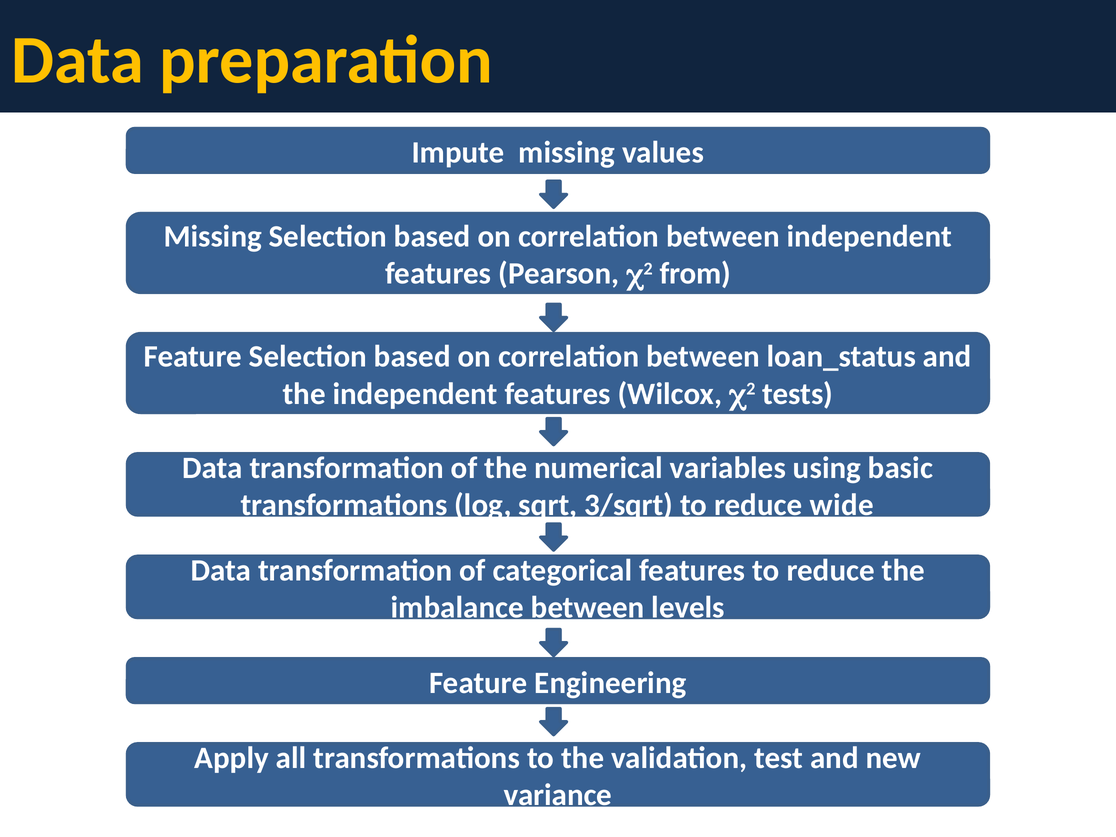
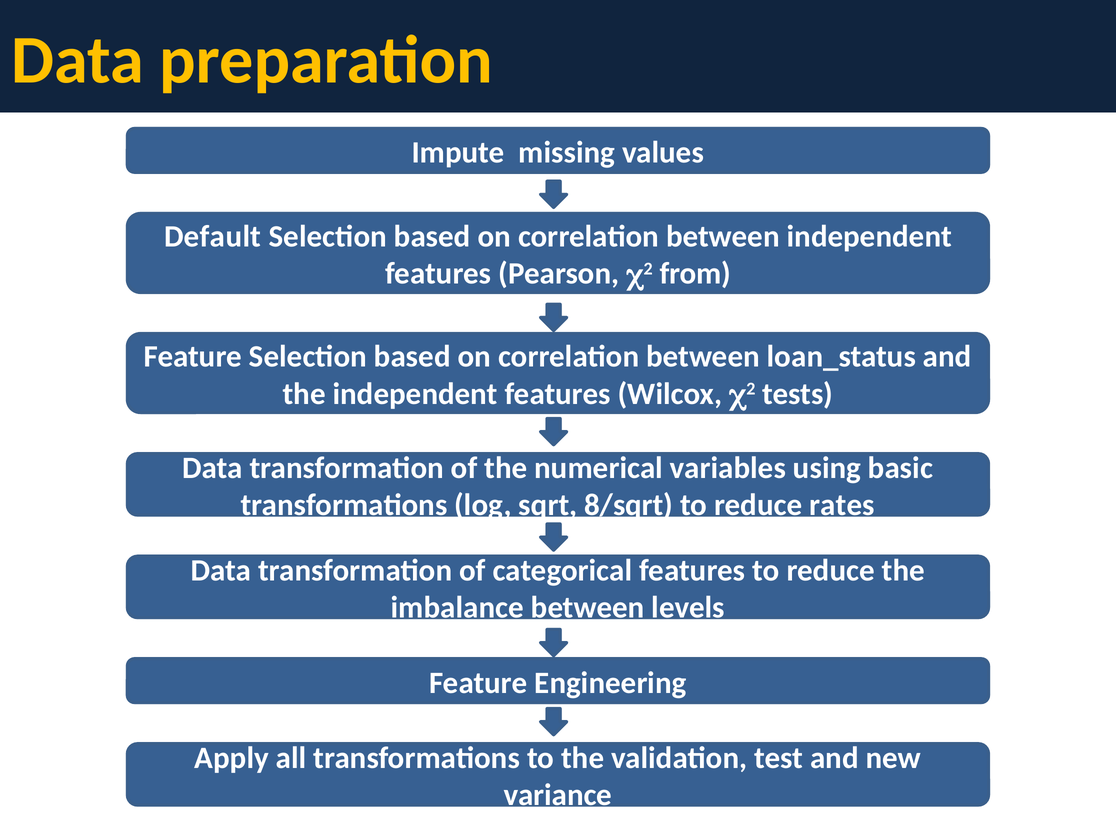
Missing: Missing -> Default (213, 236)
3/sqrt: 3/sqrt -> 8/sqrt (629, 505)
wide: wide -> rates (842, 505)
